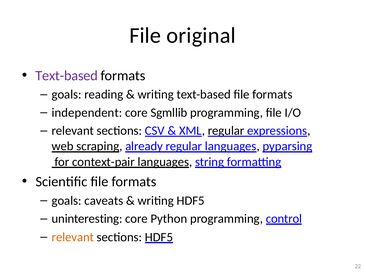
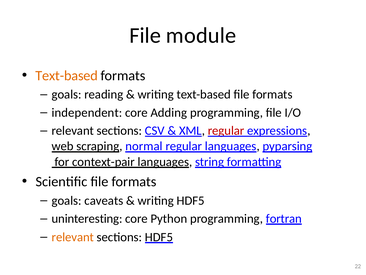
original: original -> module (201, 35)
Text-based colour: purple -> orange (67, 75)
Sgmllib: Sgmllib -> Adding (169, 112)
regular colour: black -> red (226, 131)
already: already -> normal (144, 146)
control: control -> fortran (284, 218)
